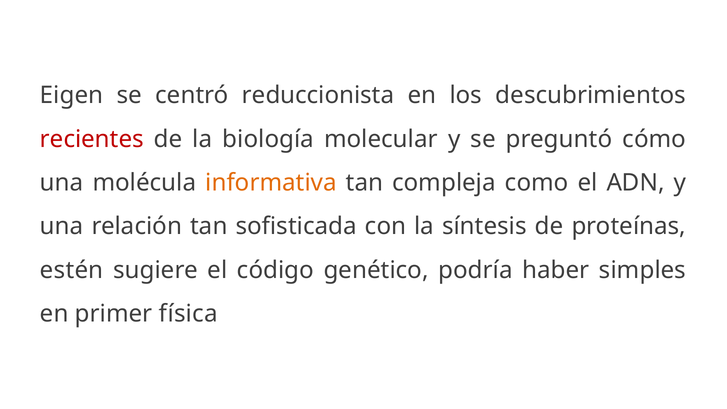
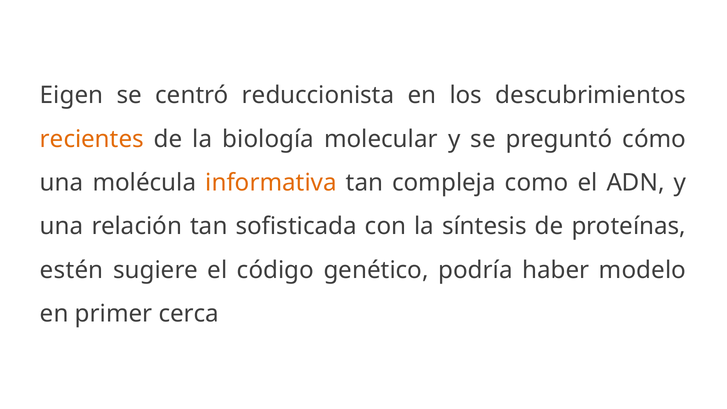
recientes colour: red -> orange (92, 139)
simples: simples -> modelo (643, 270)
física: física -> cerca (189, 314)
